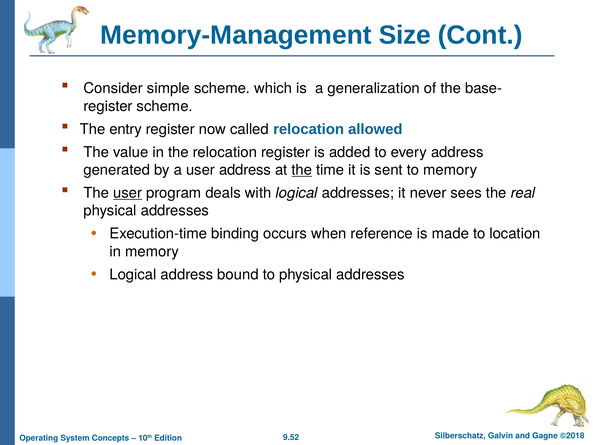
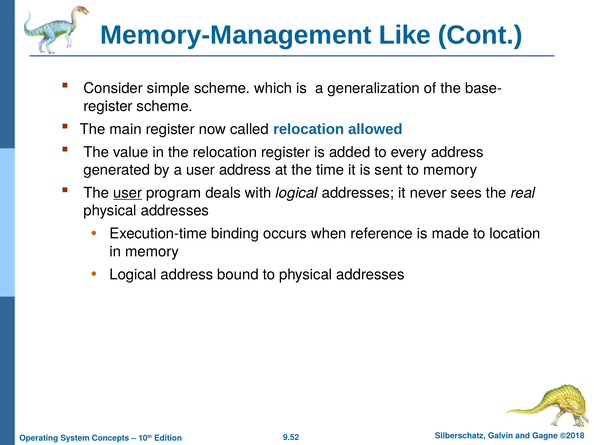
Size: Size -> Like (405, 35)
entry: entry -> main (126, 129)
the underline: present -> none (302, 170)
